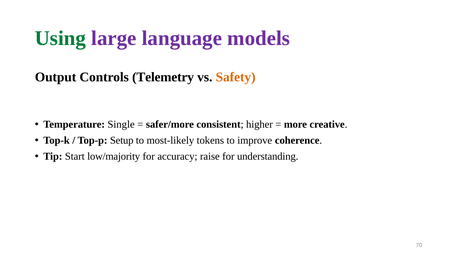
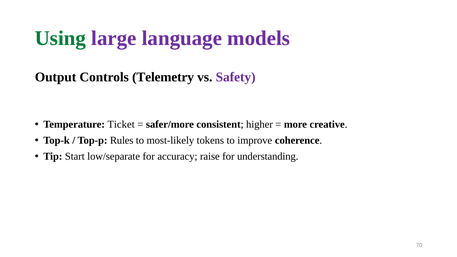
Safety colour: orange -> purple (236, 77)
Single: Single -> Ticket (121, 124)
Setup: Setup -> Rules (122, 140)
low/majority: low/majority -> low/separate (114, 156)
